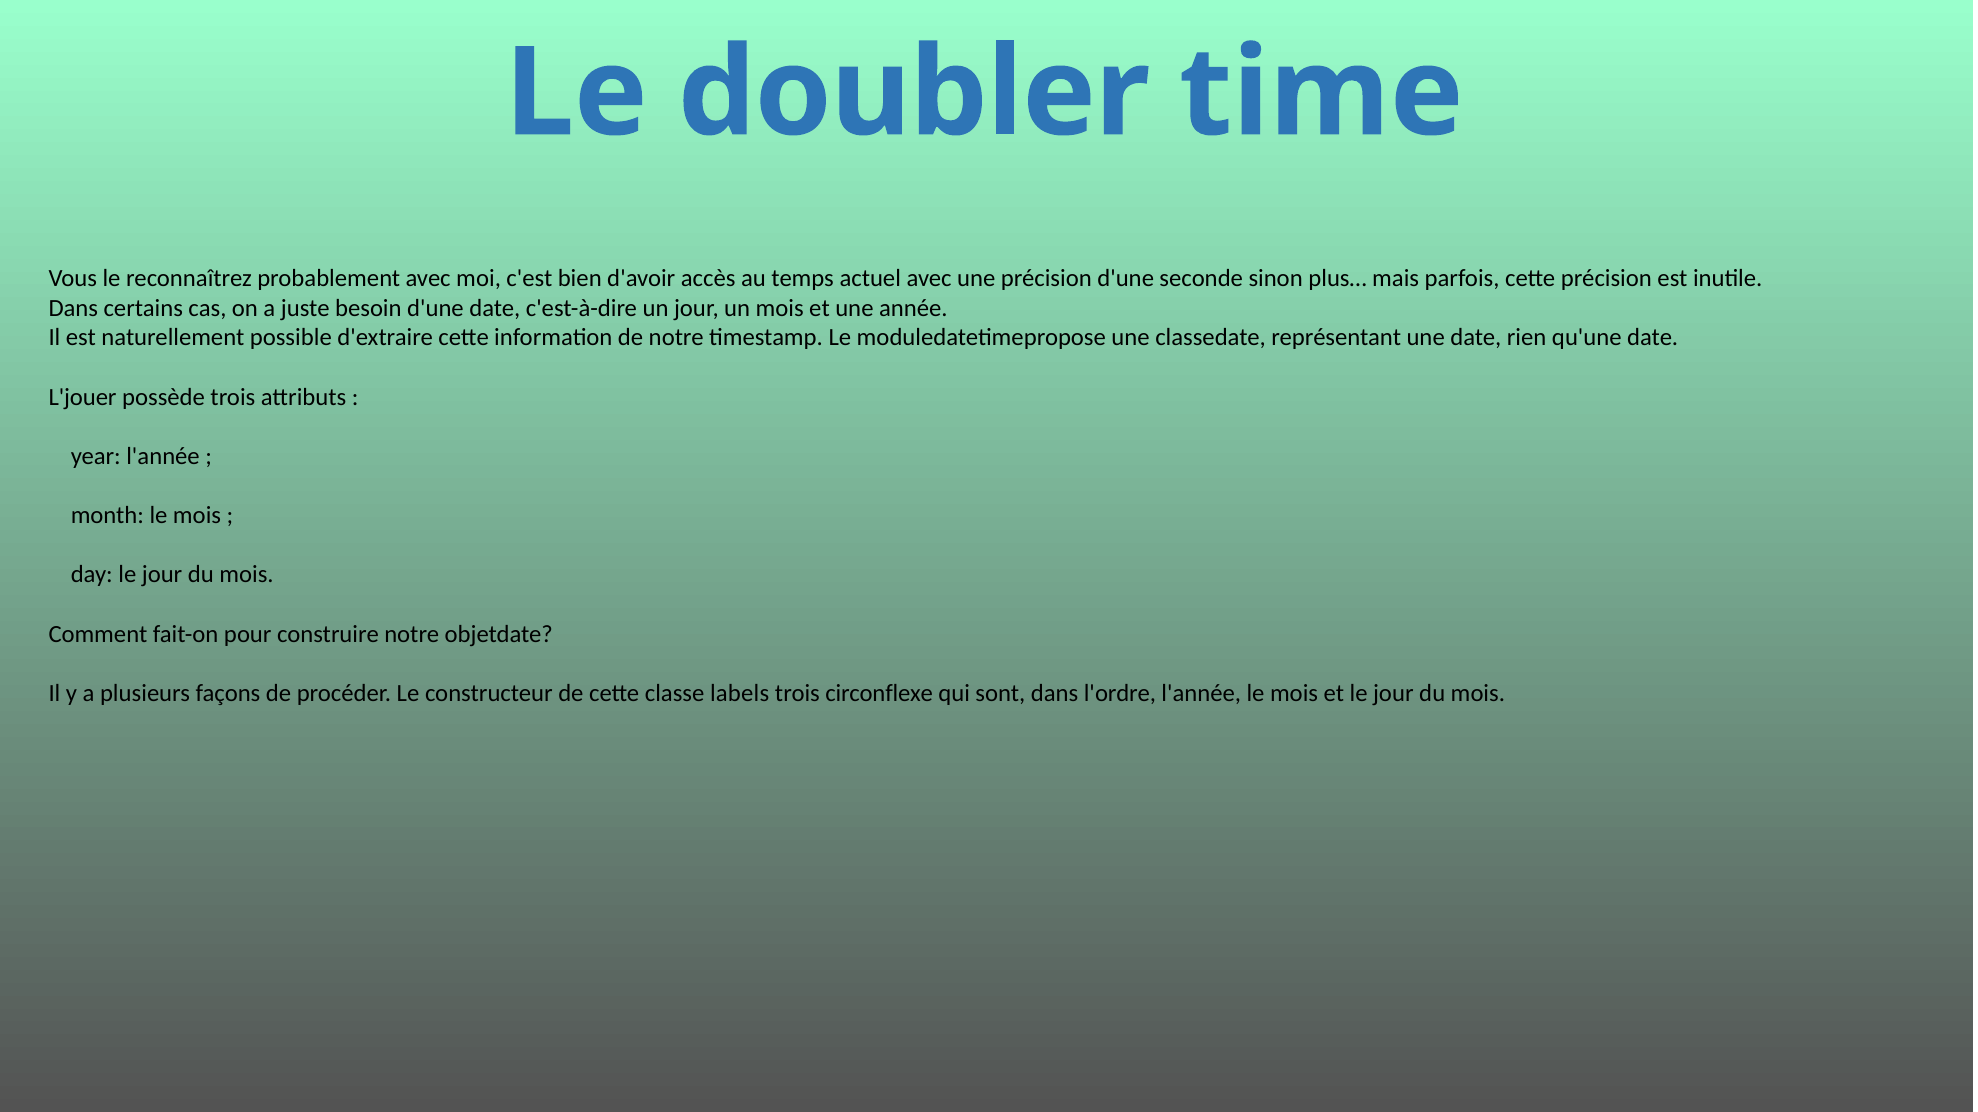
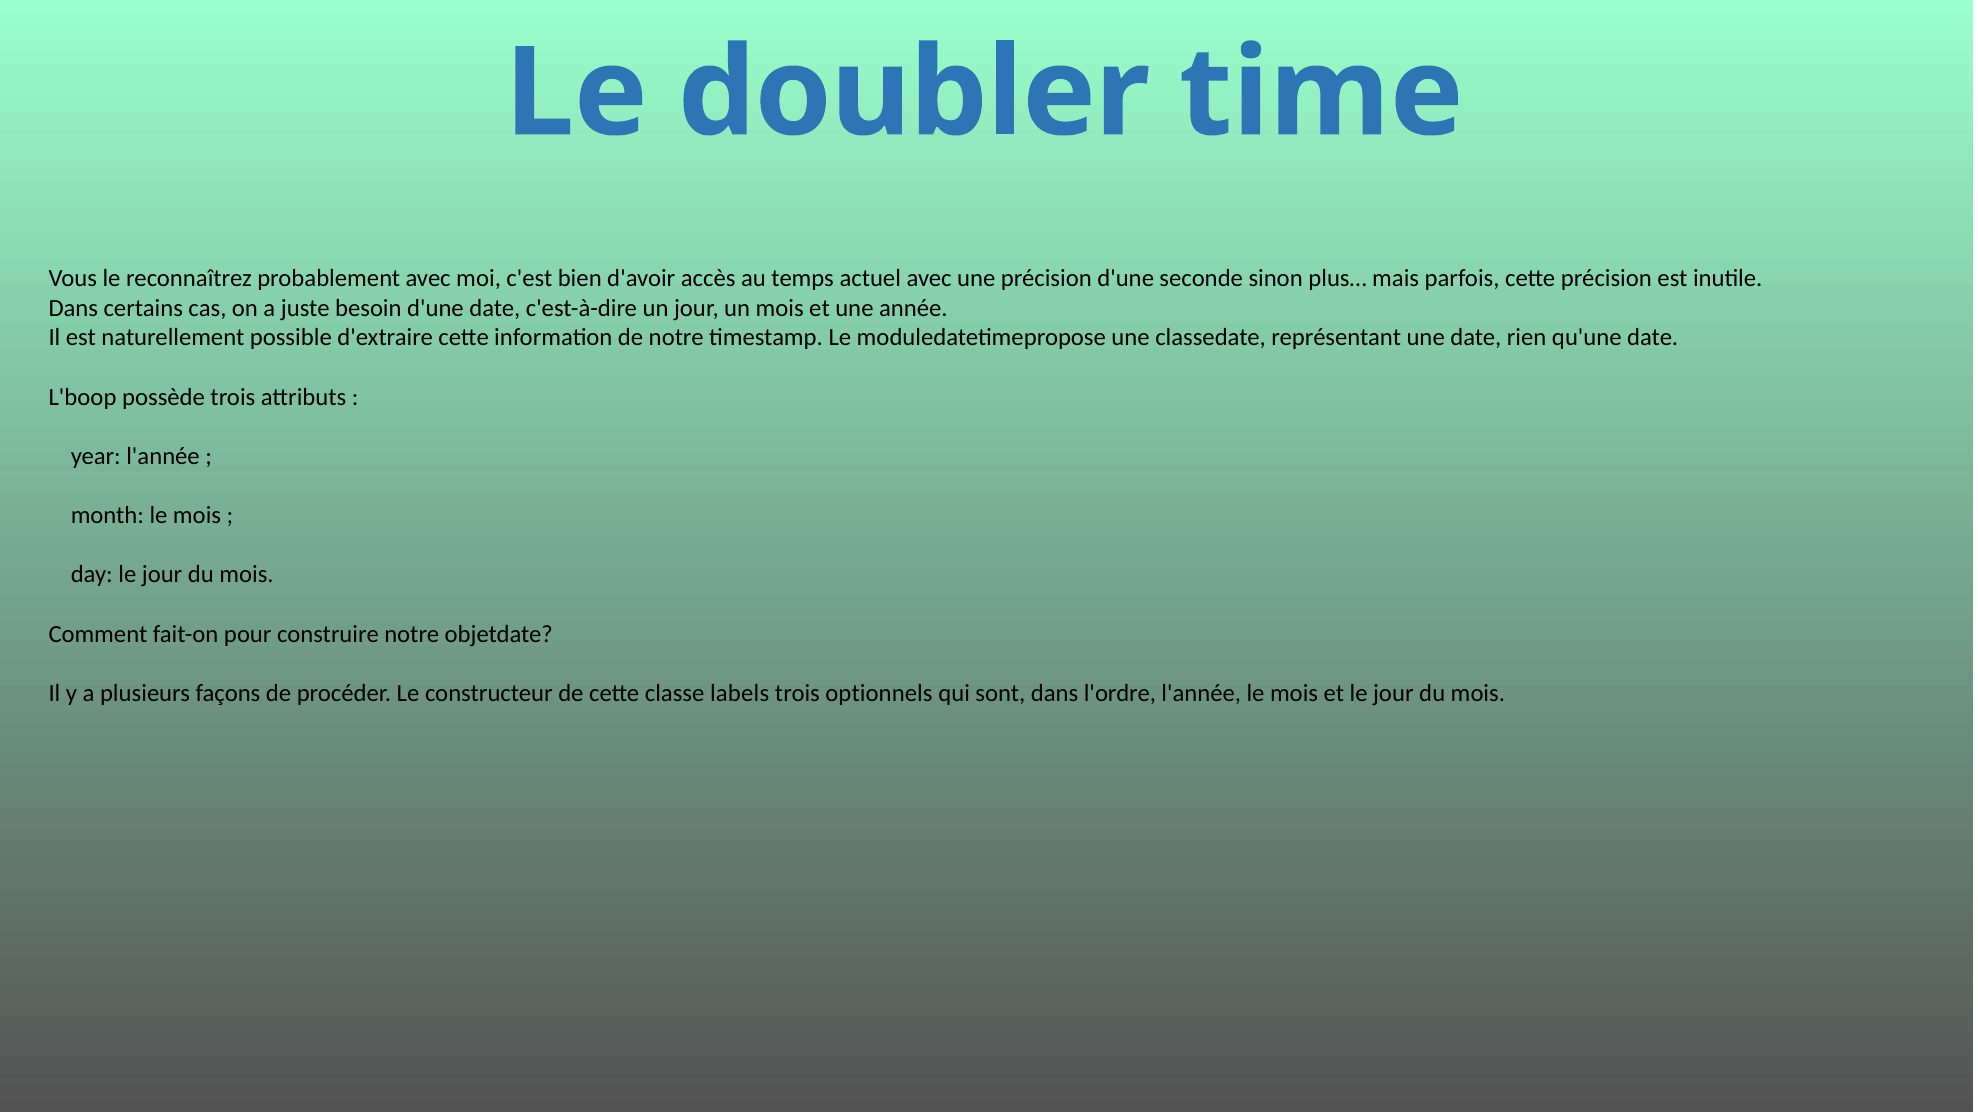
L'jouer: L'jouer -> L'boop (83, 397)
circonflexe: circonflexe -> optionnels (879, 694)
